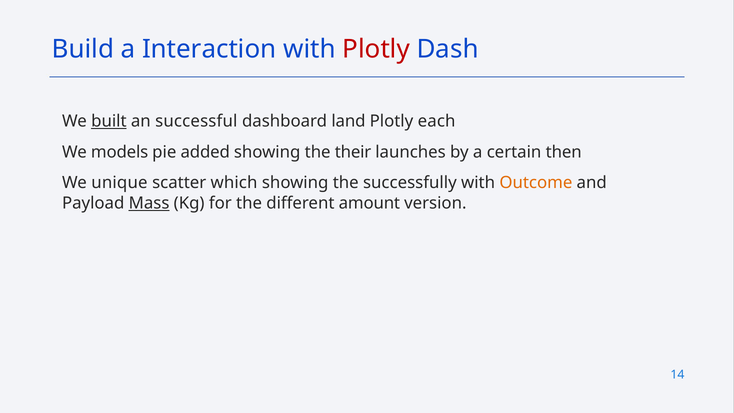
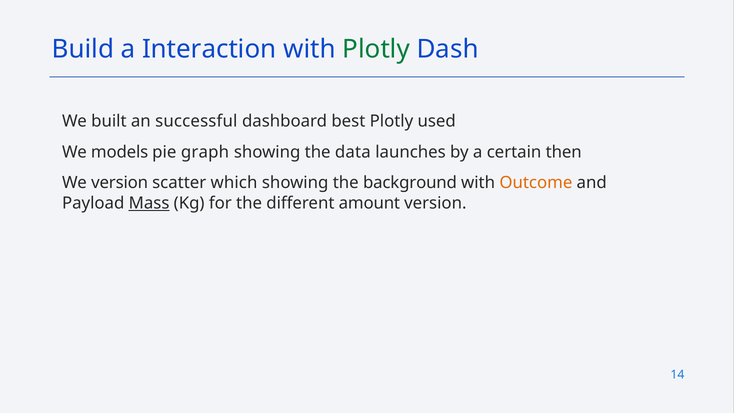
Plotly colour: red -> green (376, 49)
built underline: present -> none (109, 121)
land: land -> best (348, 121)
each: each -> used (437, 121)
added: added -> graph (205, 152)
their: their -> data (353, 152)
We unique: unique -> version (120, 183)
successfully: successfully -> background (410, 183)
